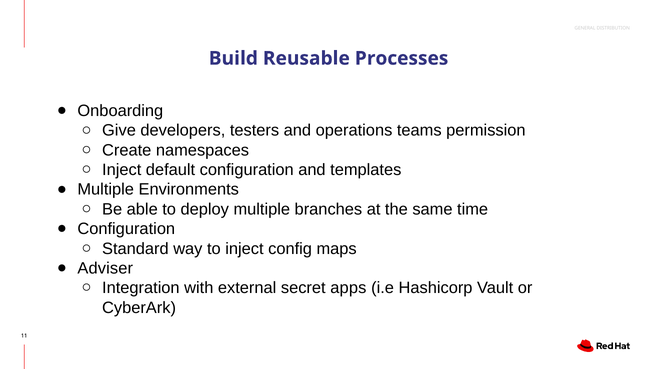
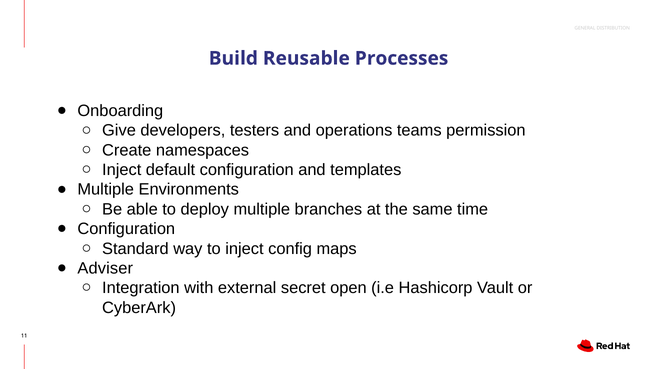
apps: apps -> open (348, 288)
